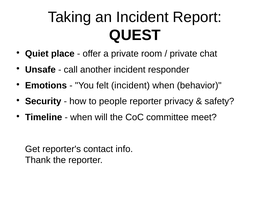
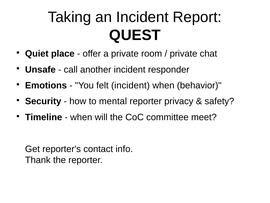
people: people -> mental (113, 101)
